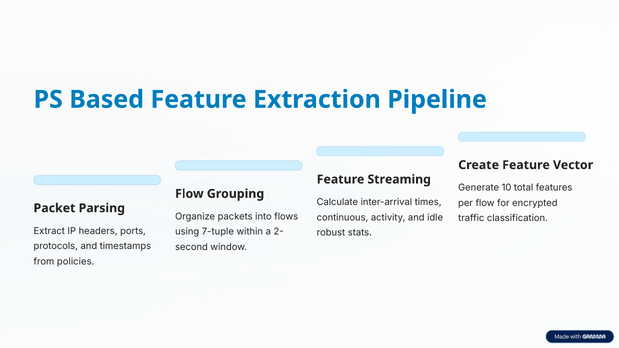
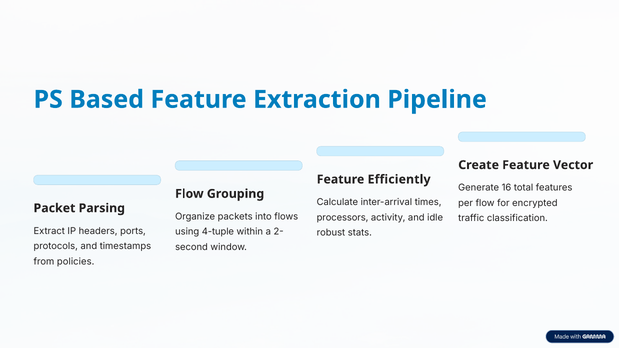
Streaming: Streaming -> Efficiently (399, 179)
10: 10 -> 16 (506, 188)
continuous: continuous -> processors (343, 218)
7-tuple: 7-tuple -> 4-tuple (218, 232)
